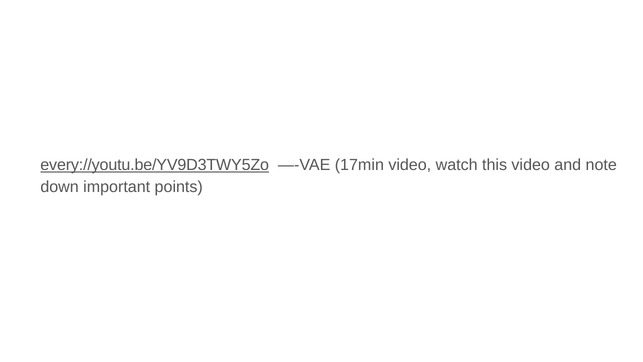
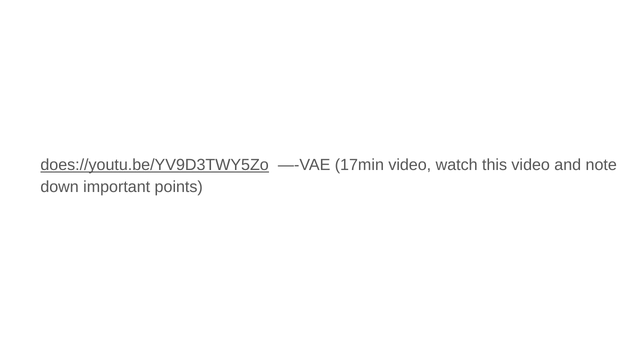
every://youtu.be/YV9D3TWY5Zo: every://youtu.be/YV9D3TWY5Zo -> does://youtu.be/YV9D3TWY5Zo (155, 165)
